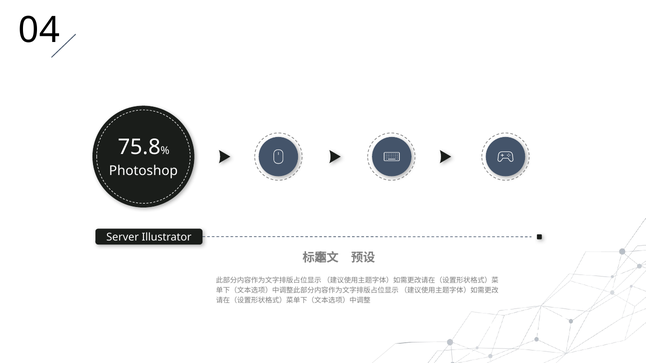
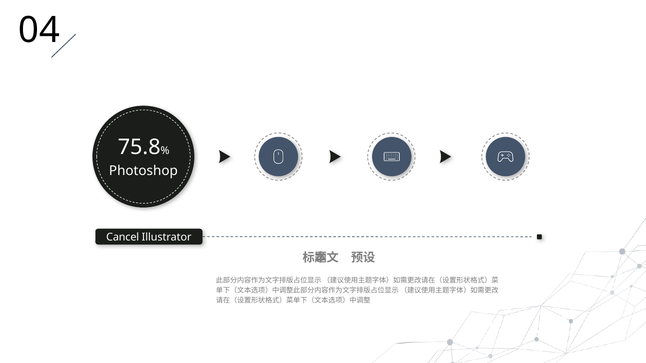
Server: Server -> Cancel (123, 238)
